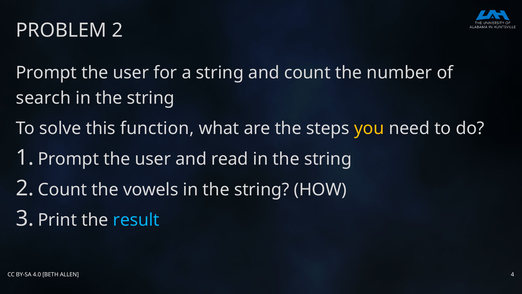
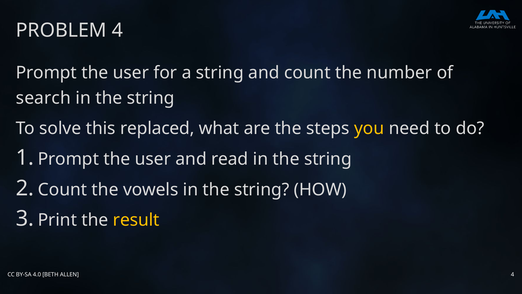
PROBLEM 2: 2 -> 4 (117, 30)
function: function -> replaced (157, 128)
result colour: light blue -> yellow (136, 220)
